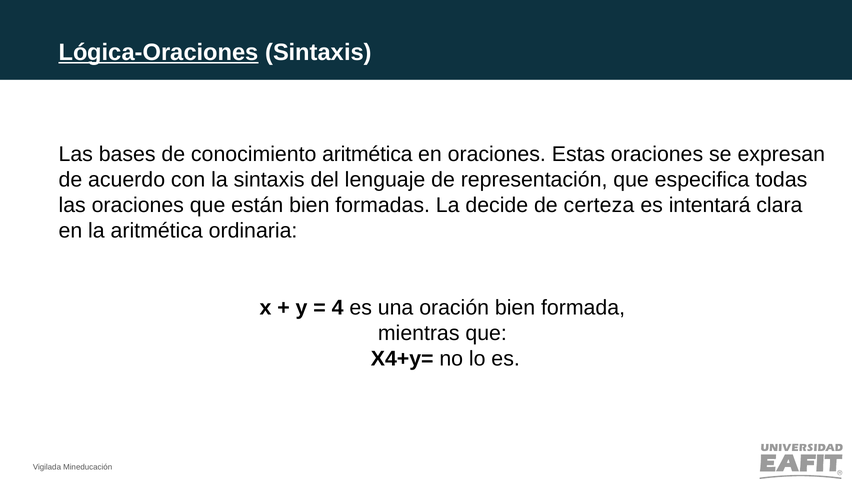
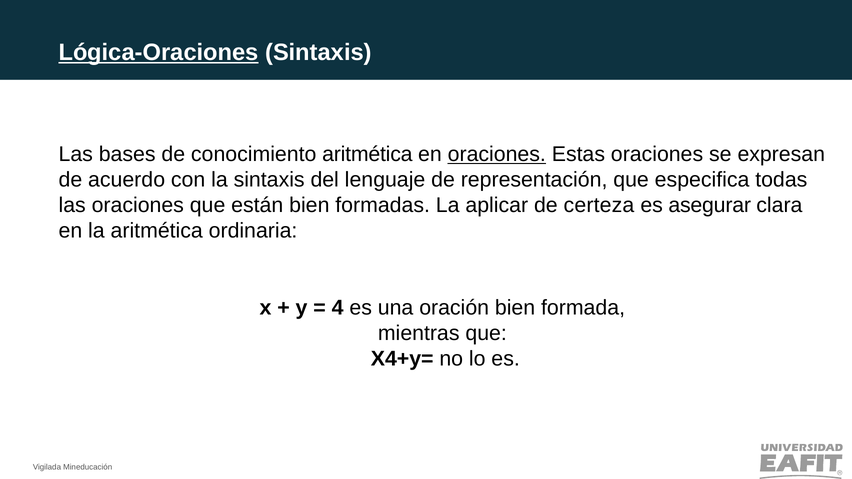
oraciones underline: none -> present (497, 154)
decide: decide -> aplicar (497, 206)
intentará: intentará -> asegurar (710, 206)
